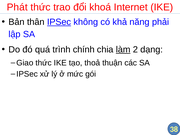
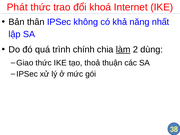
IPSec underline: present -> none (59, 22)
phải: phải -> nhất (161, 22)
dạng: dạng -> dùng (152, 50)
